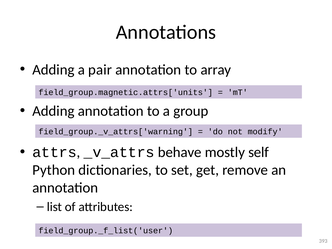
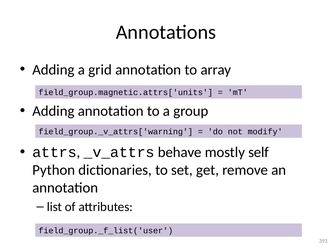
pair: pair -> grid (100, 70)
